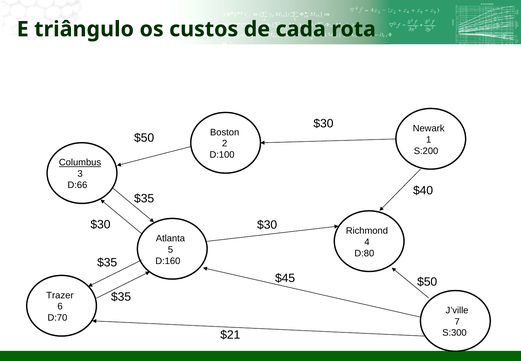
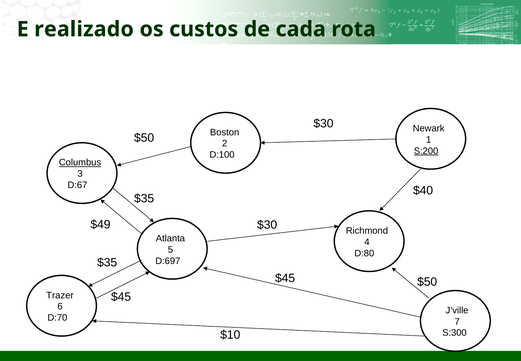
triângulo: triângulo -> realizado (84, 29)
S:200 underline: none -> present (426, 151)
D:66: D:66 -> D:67 (77, 185)
$30: $30 -> $49 (100, 224)
D:160: D:160 -> D:697 (168, 261)
$35: $35 -> $45 (121, 296)
$21: $21 -> $10 (230, 335)
